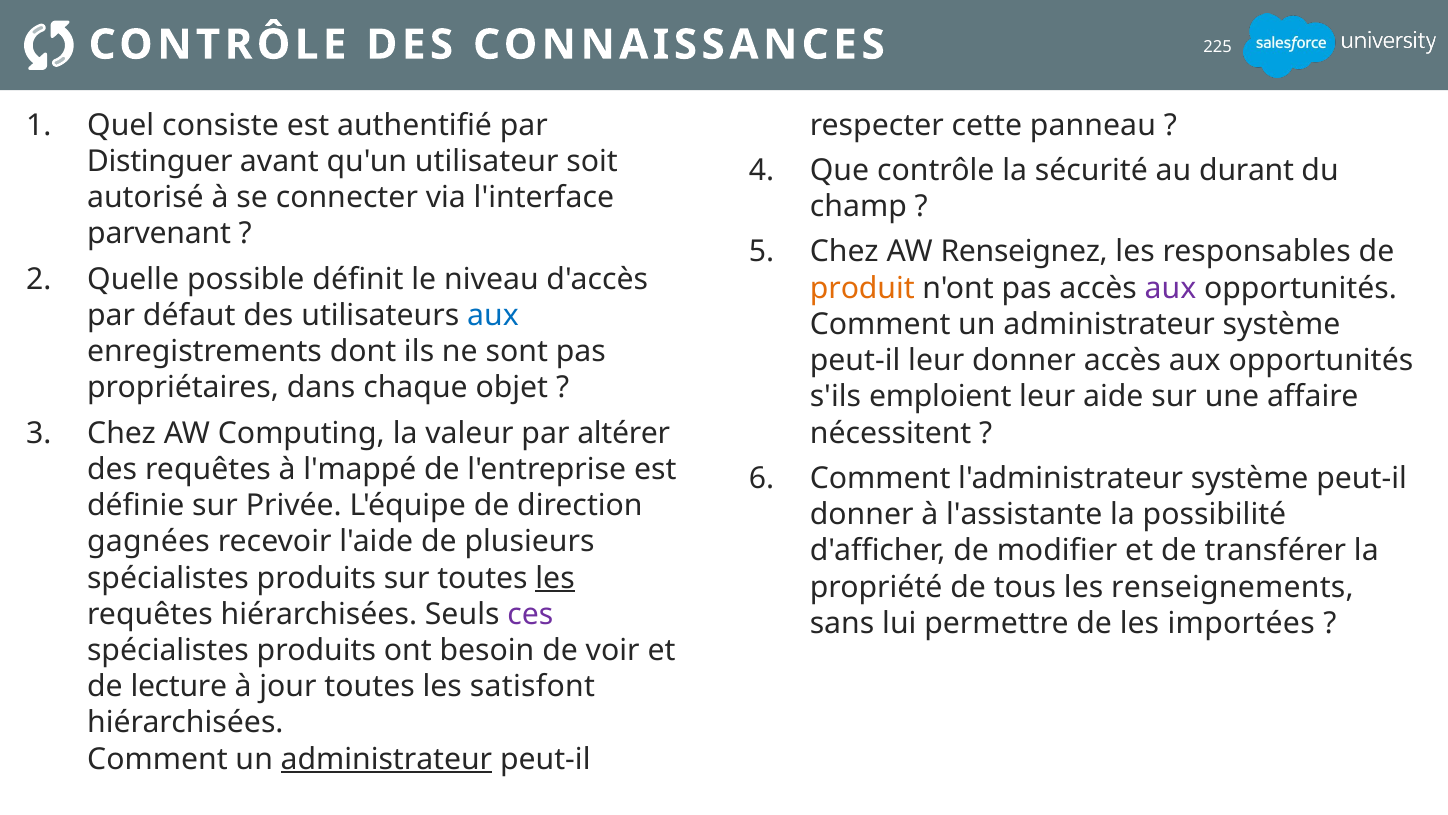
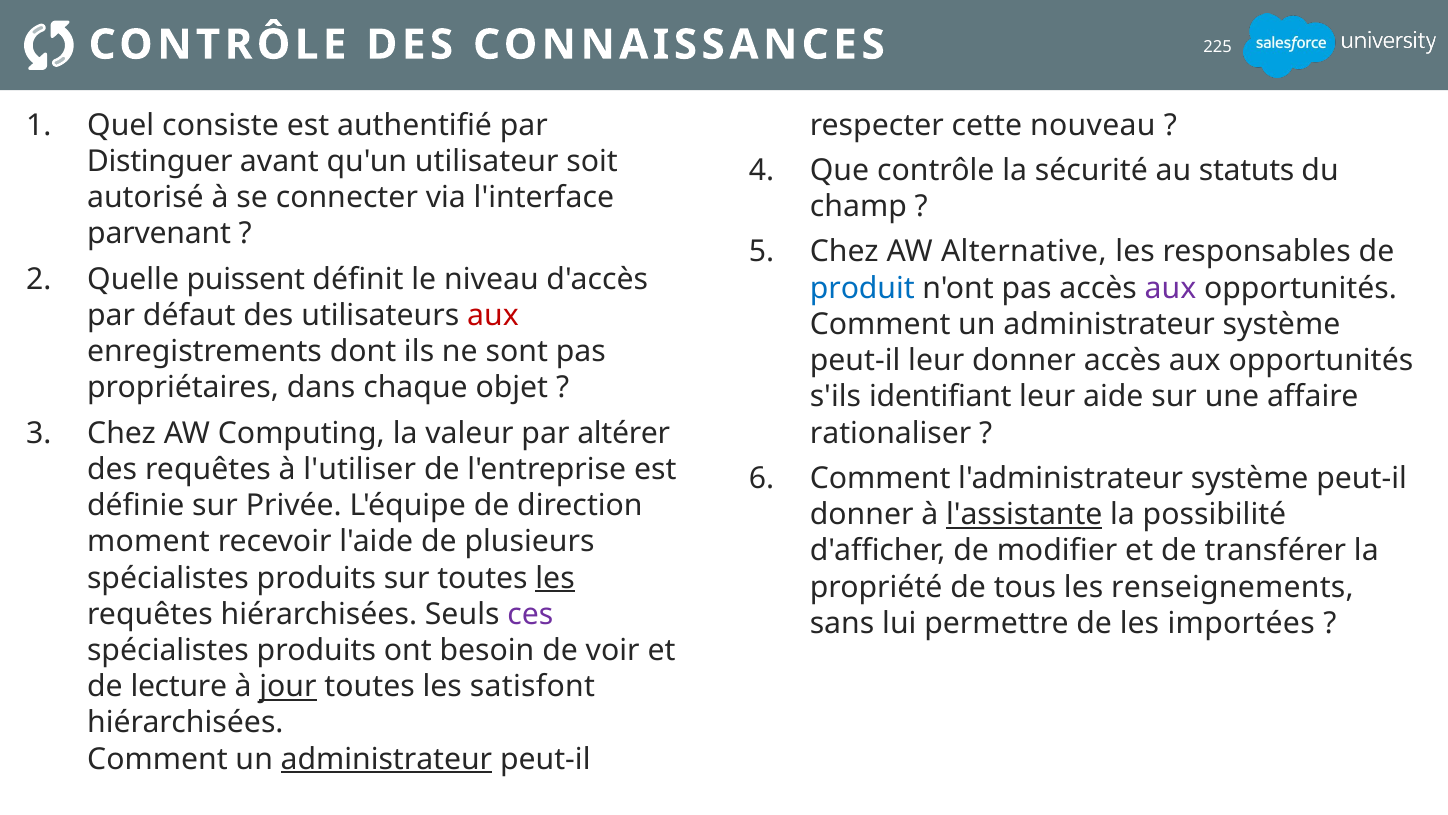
panneau: panneau -> nouveau (1093, 125)
durant: durant -> statuts (1247, 170)
Renseignez: Renseignez -> Alternative (1024, 252)
possible: possible -> puissent (246, 279)
produit colour: orange -> blue (862, 288)
aux colour: blue -> red (493, 315)
emploient: emploient -> identifiant (940, 397)
nécessitent: nécessitent -> rationaliser (891, 433)
l'mappé: l'mappé -> l'utiliser (360, 469)
l'assistante underline: none -> present (1024, 514)
gagnées: gagnées -> moment (148, 541)
jour underline: none -> present (288, 686)
